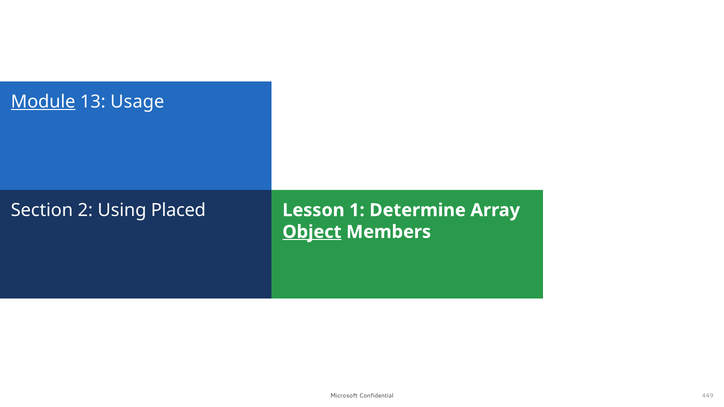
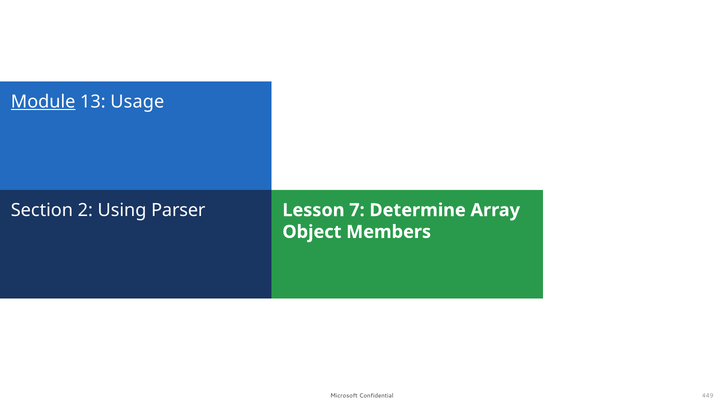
Placed: Placed -> Parser (178, 210)
1: 1 -> 7 (357, 210)
Object underline: present -> none (312, 232)
